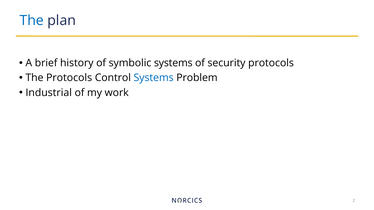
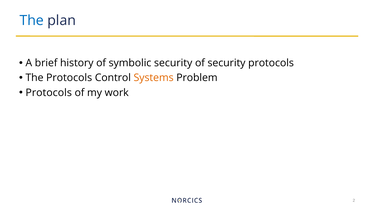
symbolic systems: systems -> security (173, 63)
Systems colour: blue -> orange (154, 78)
Industrial: Industrial -> Protocols (49, 93)
